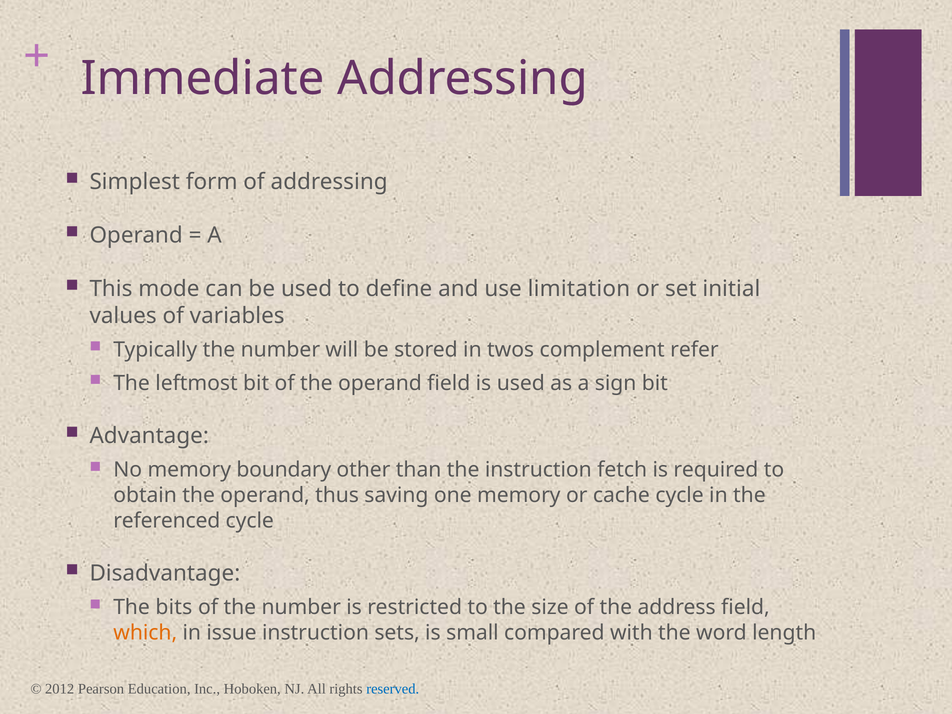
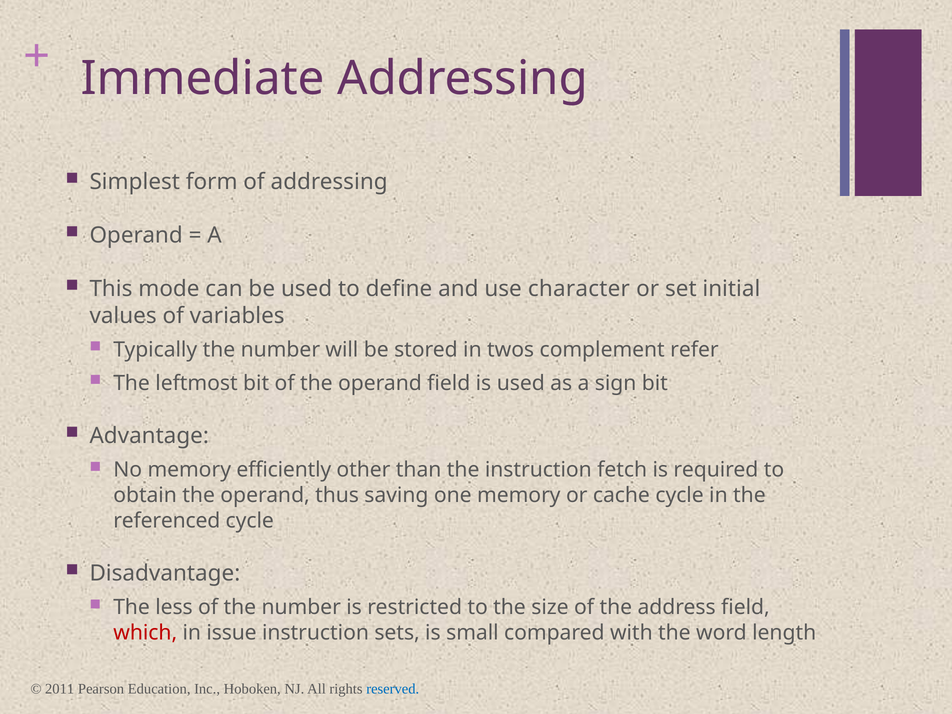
limitation: limitation -> character (579, 289)
boundary: boundary -> efficiently (284, 470)
bits: bits -> less (174, 607)
which colour: orange -> red (145, 633)
2012: 2012 -> 2011 (60, 689)
